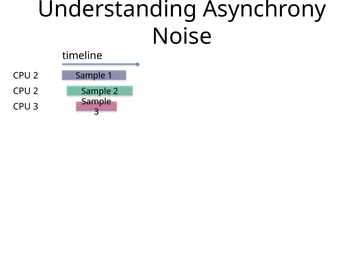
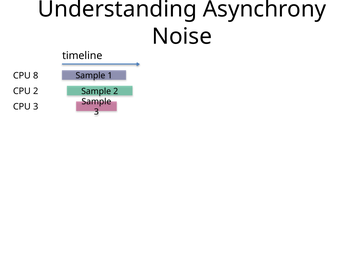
2: 2 -> 8 (36, 75)
